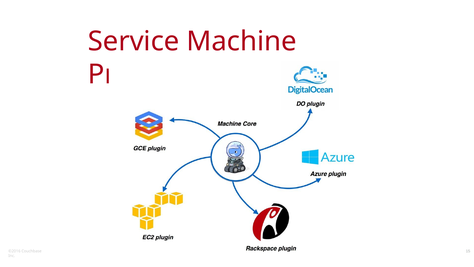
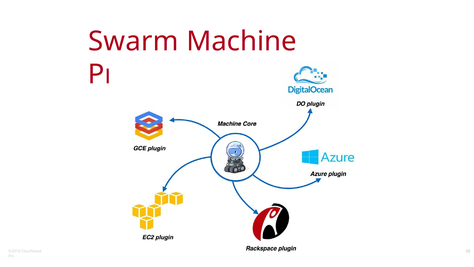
Service: Service -> Swarm (133, 41)
